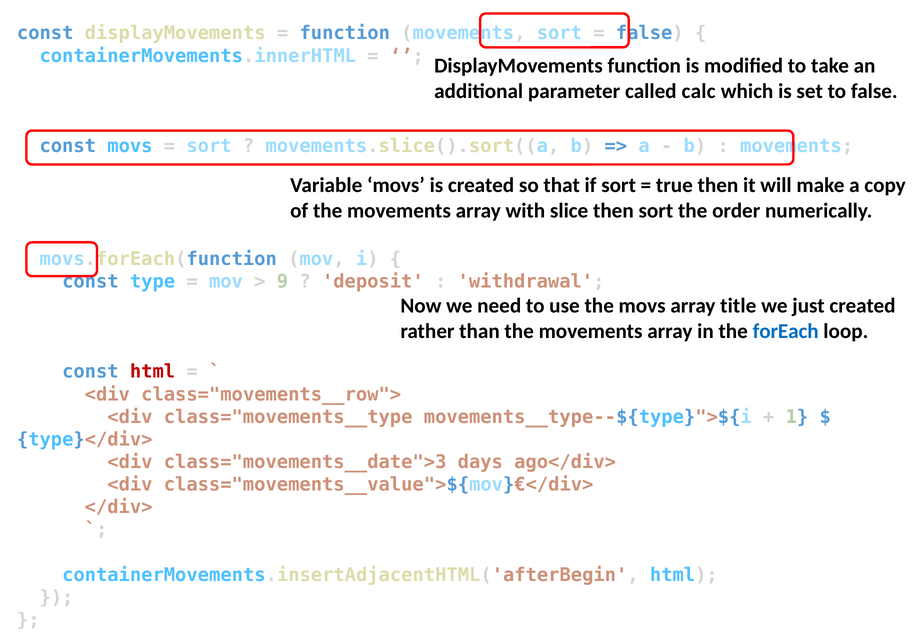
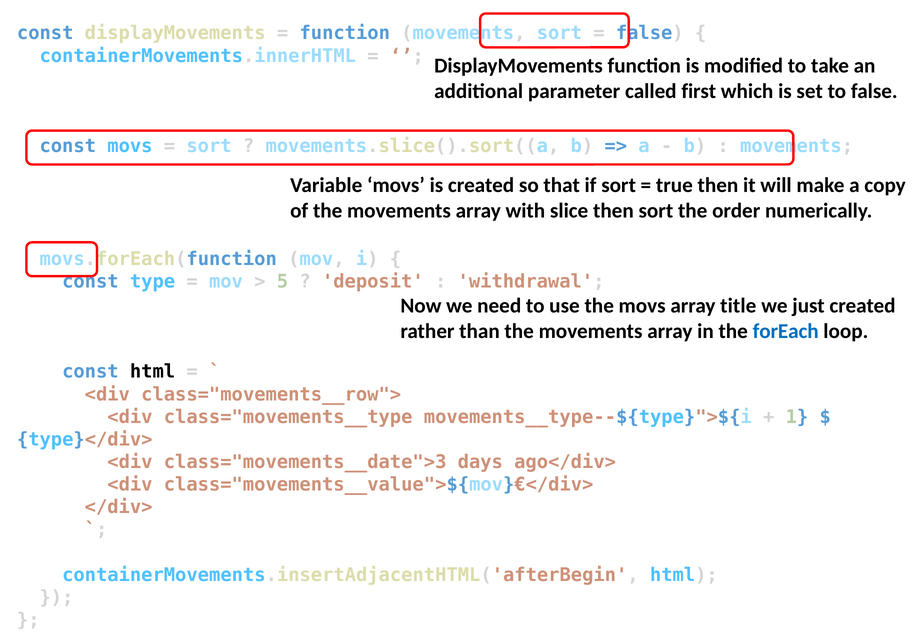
calc: calc -> first (699, 91)
9: 9 -> 5 (282, 282)
html colour: red -> black (153, 372)
